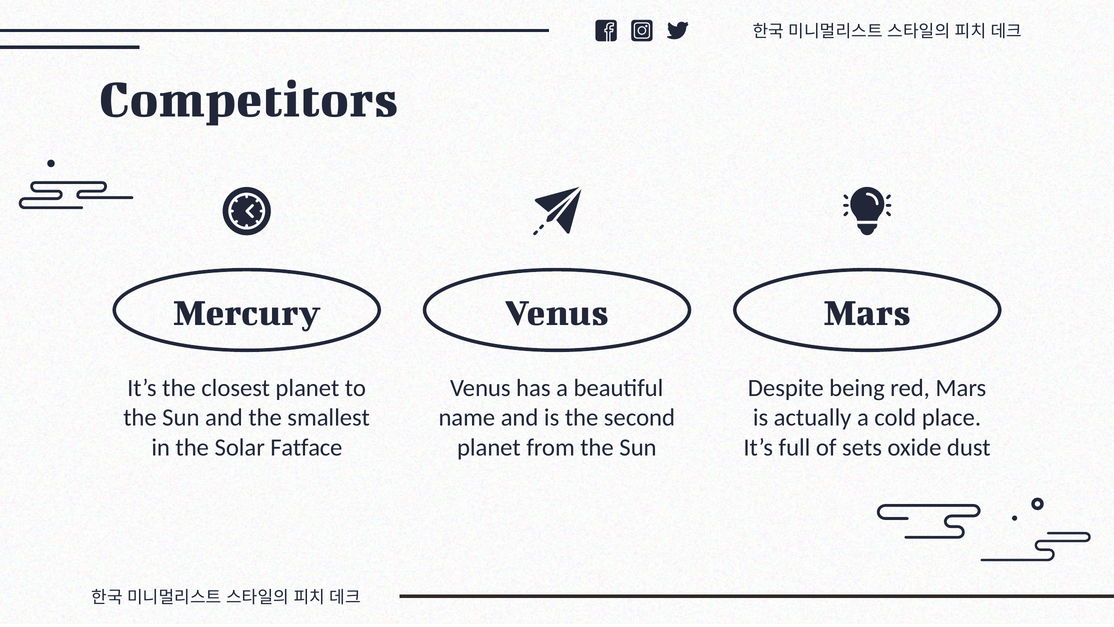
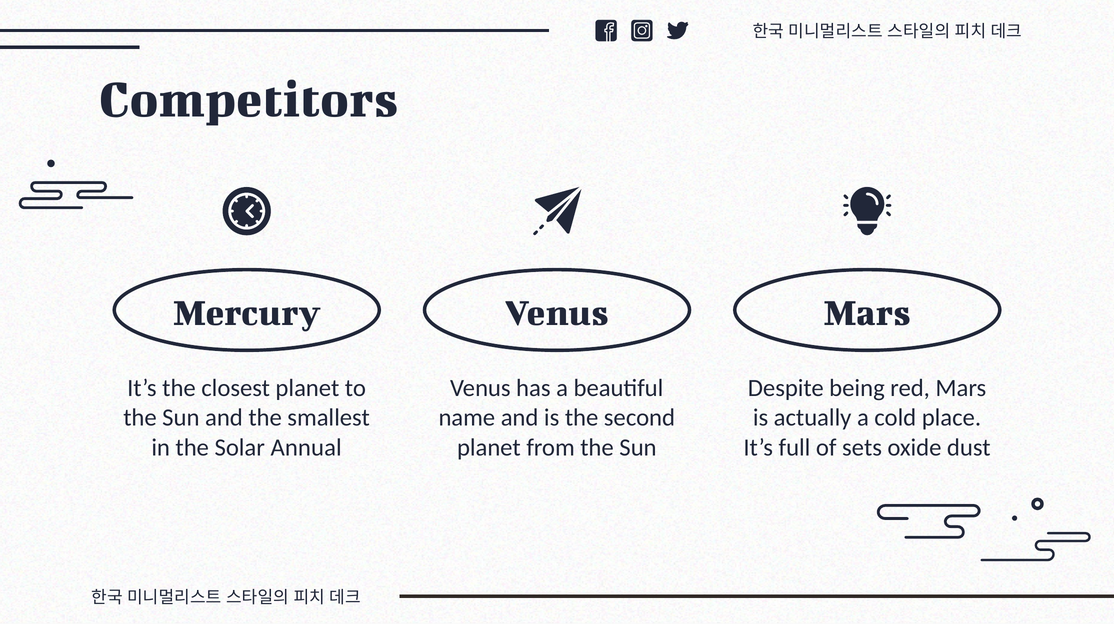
Fatface: Fatface -> Annual (306, 447)
